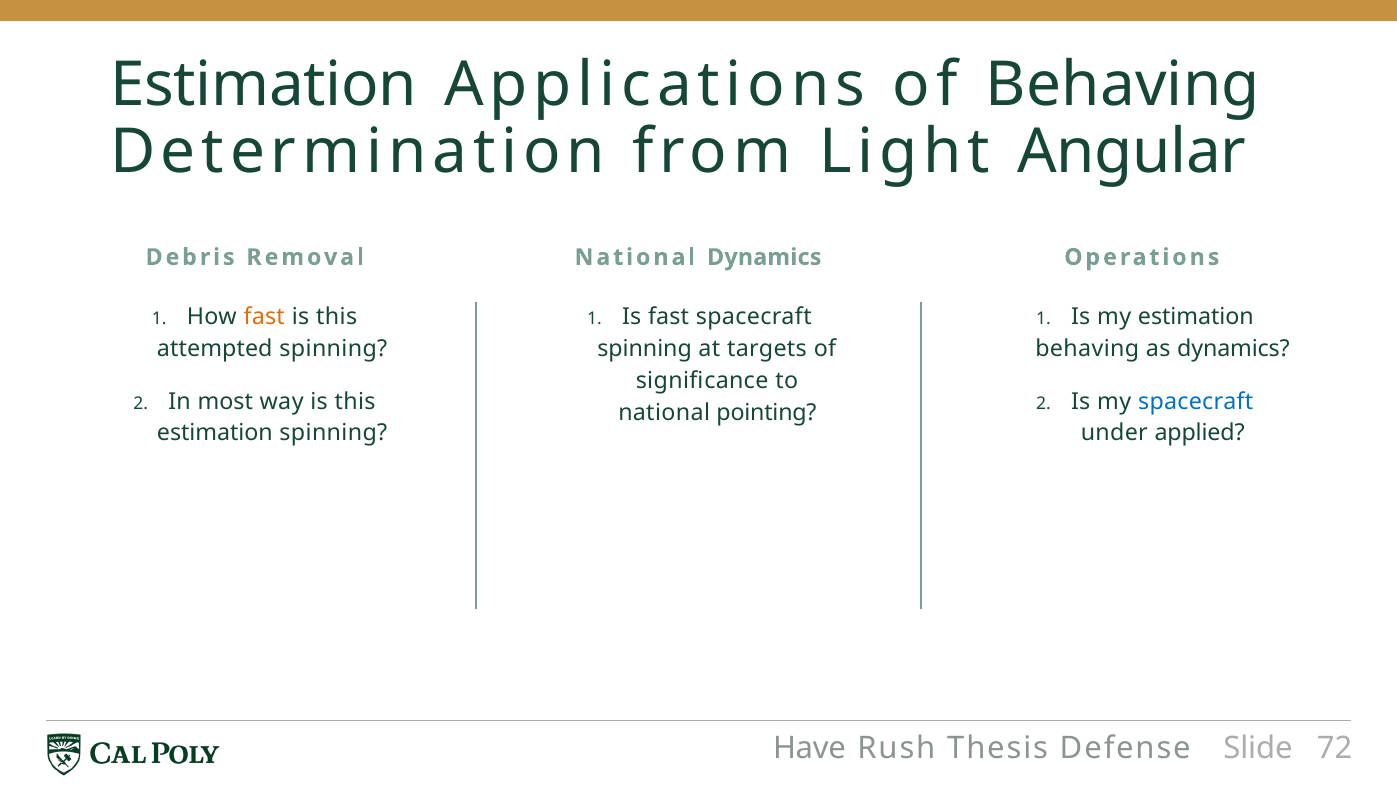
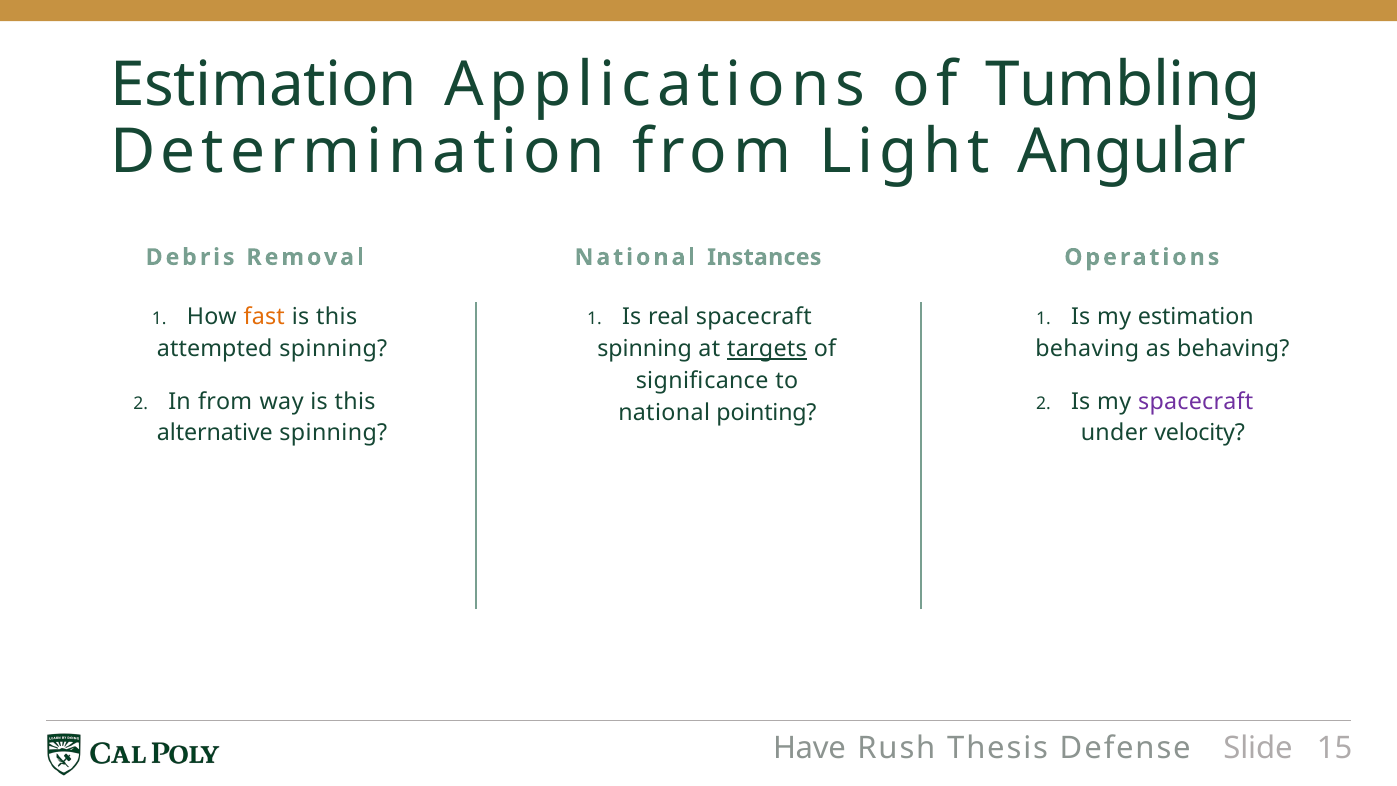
of Behaving: Behaving -> Tumbling (1123, 85)
National Dynamics: Dynamics -> Instances (764, 257)
Is fast: fast -> real (669, 317)
targets underline: none -> present (767, 349)
as dynamics: dynamics -> behaving (1233, 349)
In most: most -> from (225, 401)
spacecraft colour: blue -> purple (1196, 401)
estimation: estimation -> alternative (215, 433)
applied: applied -> velocity (1200, 433)
72: 72 -> 15 (1335, 748)
